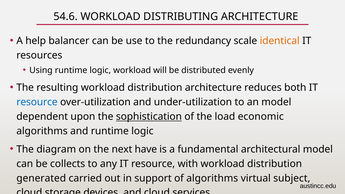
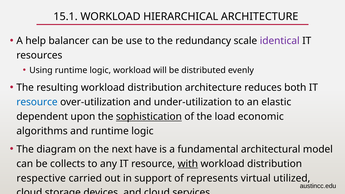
54.6: 54.6 -> 15.1 (66, 16)
DISTRIBUTING: DISTRIBUTING -> HIERARCHICAL (181, 16)
identical colour: orange -> purple (280, 41)
an model: model -> elastic (276, 102)
with underline: none -> present (188, 164)
generated: generated -> respective (41, 178)
of algorithms: algorithms -> represents (212, 178)
subject: subject -> utilized (292, 178)
